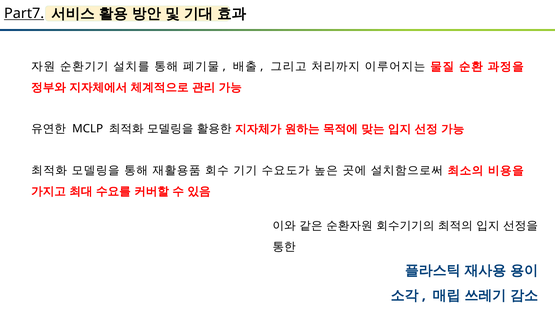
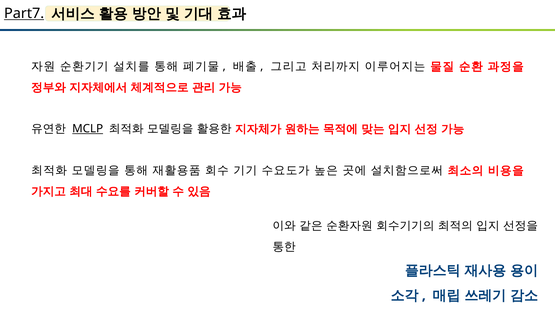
MCLP underline: none -> present (88, 129)
